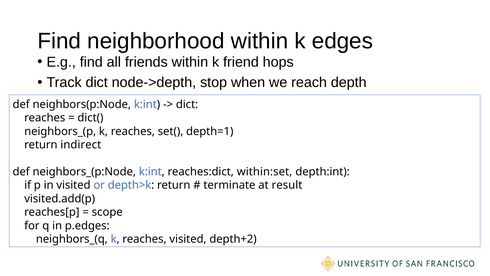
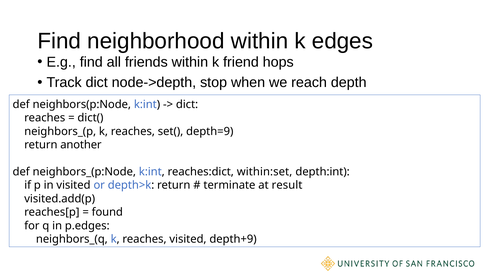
depth=1: depth=1 -> depth=9 (210, 131)
indirect: indirect -> another (81, 145)
scope: scope -> found (107, 212)
depth+2: depth+2 -> depth+9 (233, 239)
